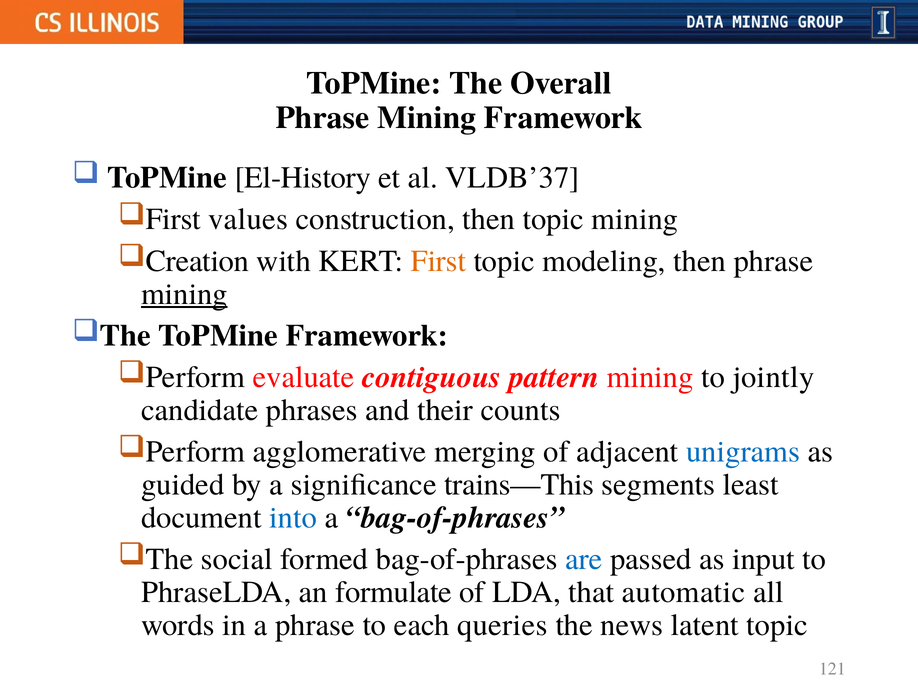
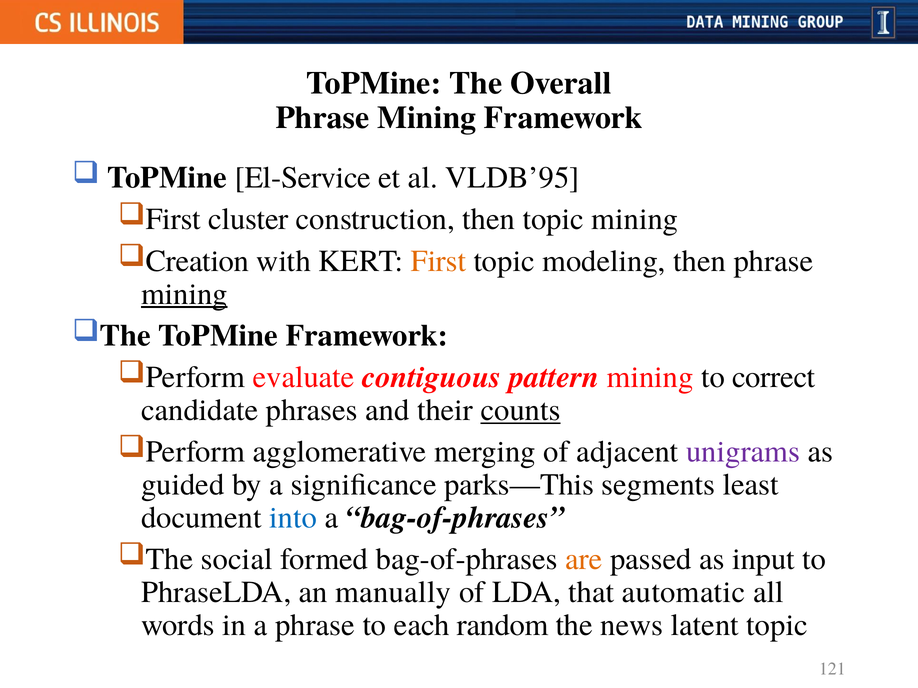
El-History: El-History -> El-Service (303, 178)
VLDB’37: VLDB’37 -> VLDB’95 (512, 178)
values: values -> cluster (248, 219)
jointly: jointly -> correct (774, 377)
counts underline: none -> present (521, 410)
unigrams colour: blue -> purple (743, 452)
trains—This: trains—This -> parks—This (519, 485)
are colour: blue -> orange (584, 560)
formulate: formulate -> manually (393, 593)
queries: queries -> random (503, 626)
